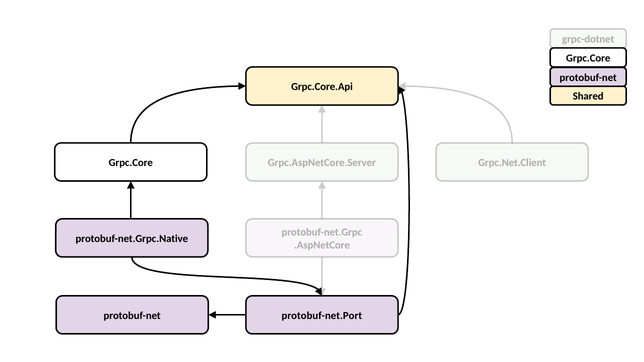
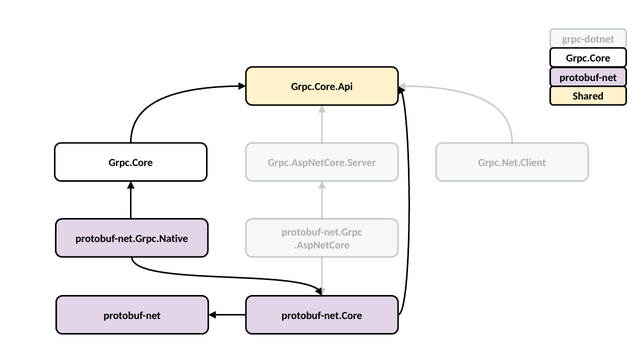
protobuf-net.Port: protobuf-net.Port -> protobuf-net.Core (322, 316)
